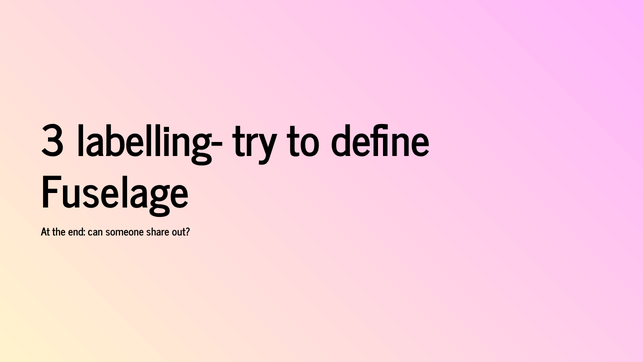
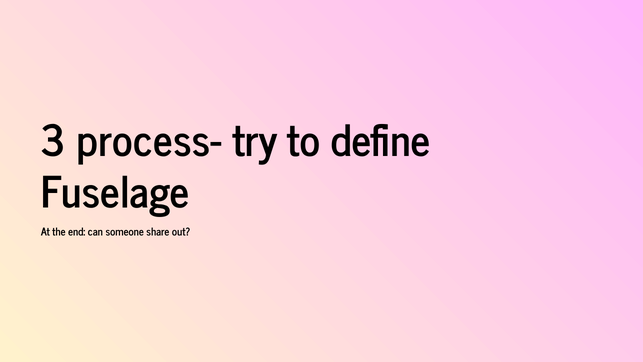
labelling-: labelling- -> process- (149, 142)
